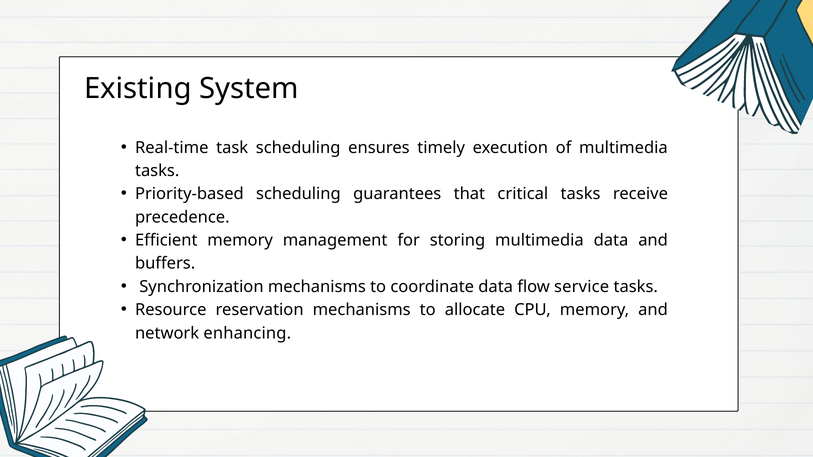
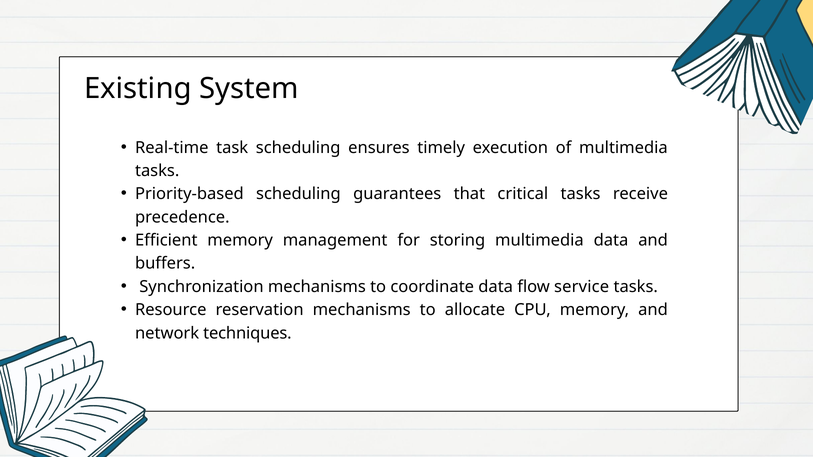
enhancing: enhancing -> techniques (247, 333)
